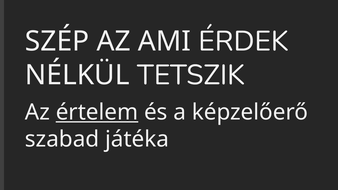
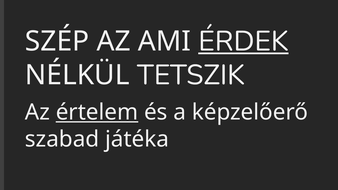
ÉRDEK underline: none -> present (243, 41)
